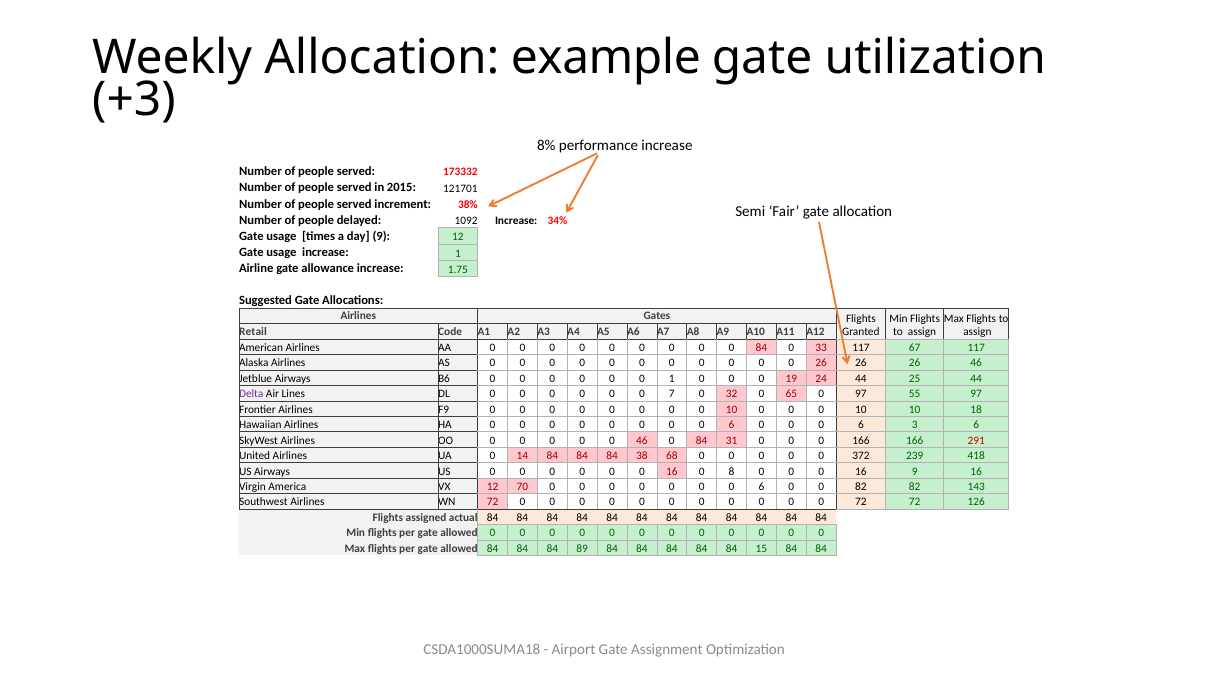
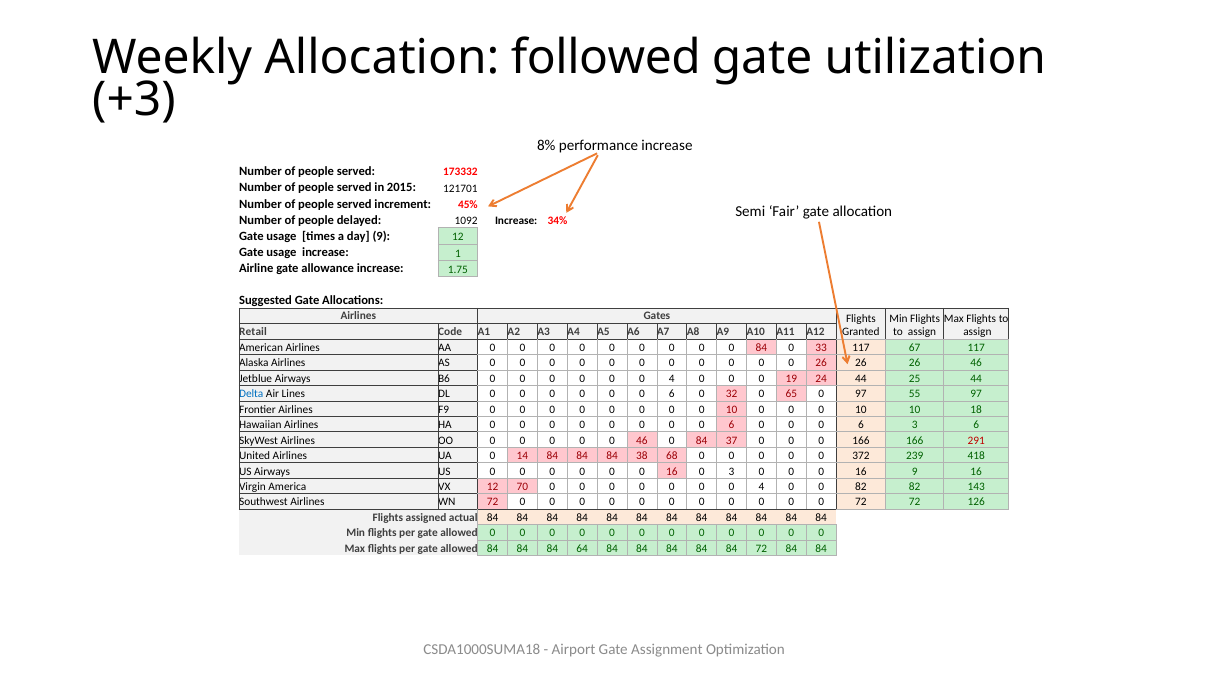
example: example -> followed (606, 58)
38%: 38% -> 45% (468, 205)
1: 1 -> 4 (672, 379)
Delta colour: purple -> blue (251, 394)
7: 7 -> 6 (672, 394)
31: 31 -> 37 (732, 440)
0 8: 8 -> 3 (732, 471)
6: 6 -> 4 (761, 487)
89: 89 -> 64 (582, 549)
84 15: 15 -> 72 (761, 549)
